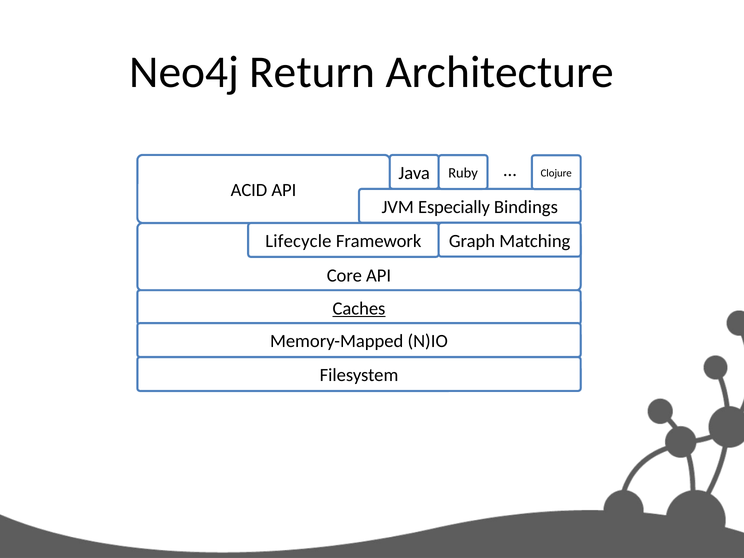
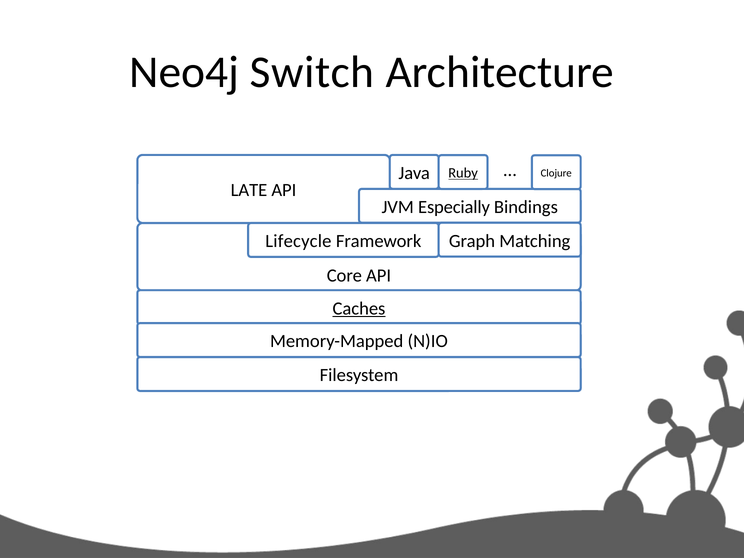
Return: Return -> Switch (312, 72)
Ruby underline: none -> present (463, 173)
ACID: ACID -> LATE (249, 190)
